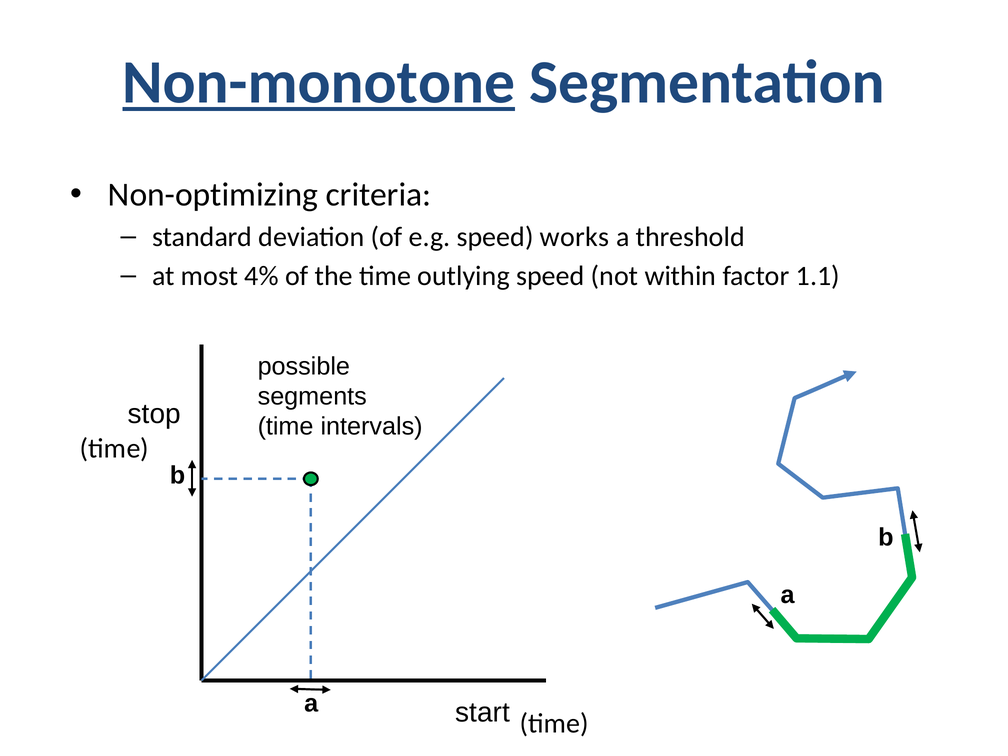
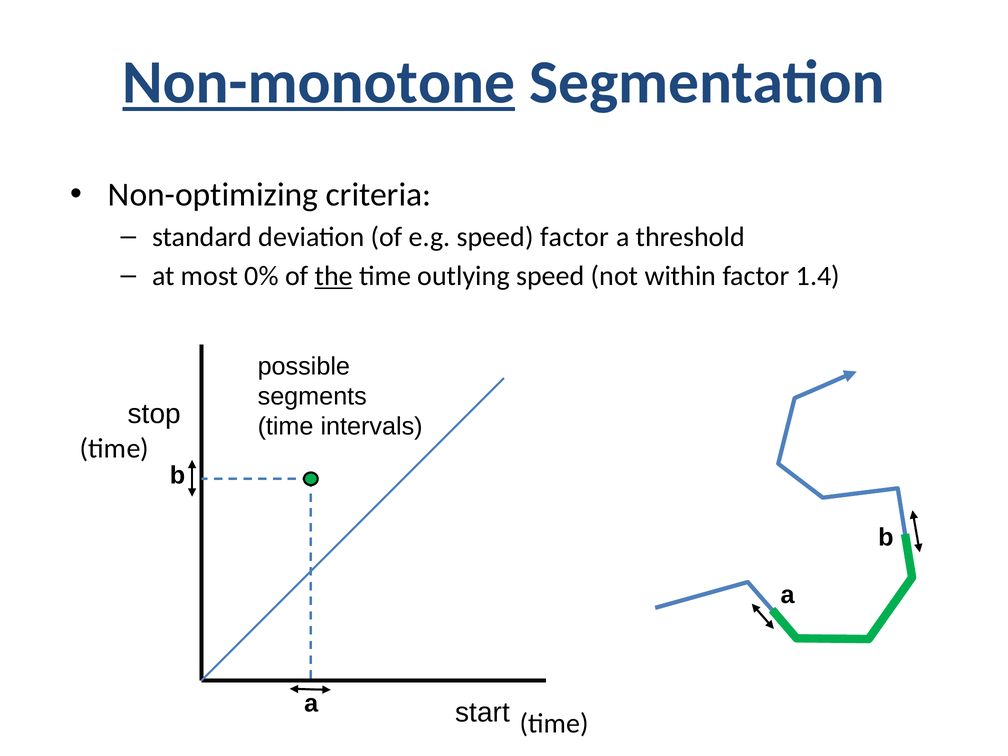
speed works: works -> factor (575, 237)
4%: 4% -> 0% (261, 276)
the underline: none -> present (334, 276)
1.1: 1.1 -> 1.4 (818, 276)
